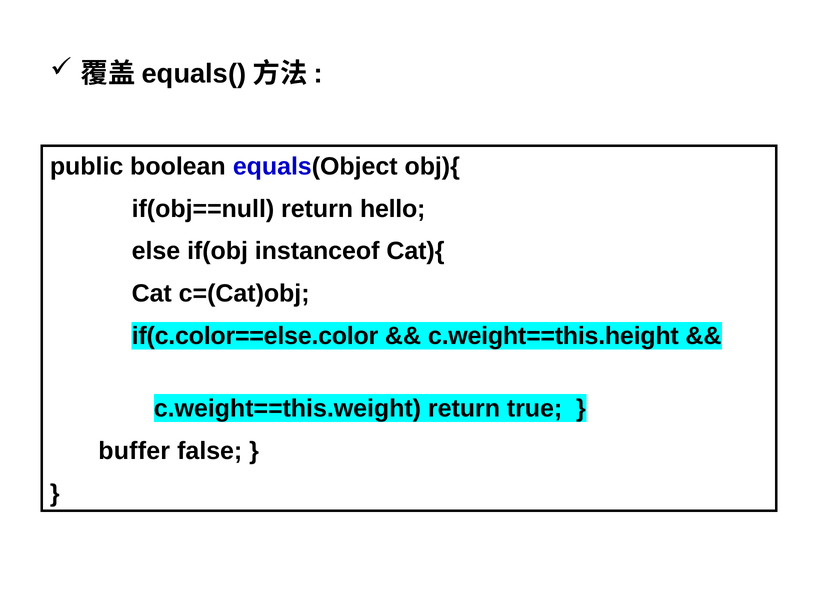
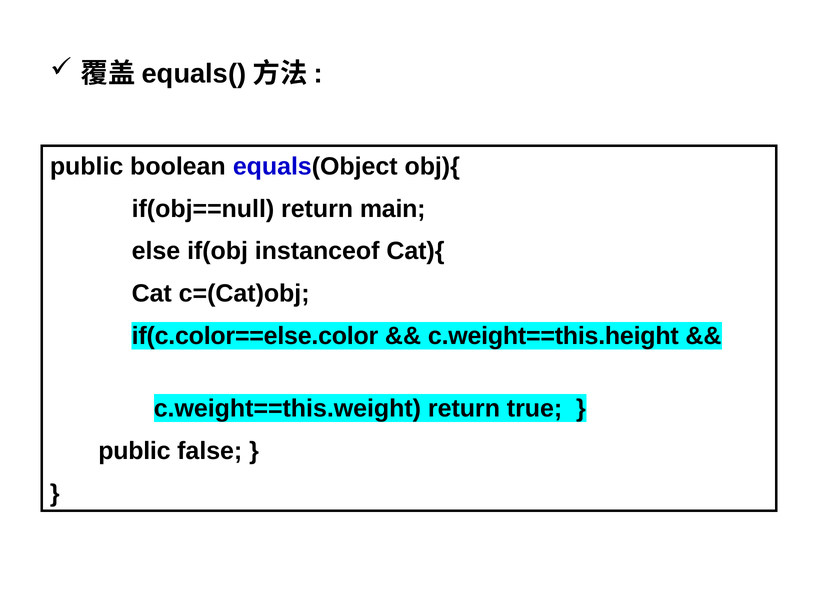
hello: hello -> main (393, 209)
buffer: buffer -> public (134, 451)
